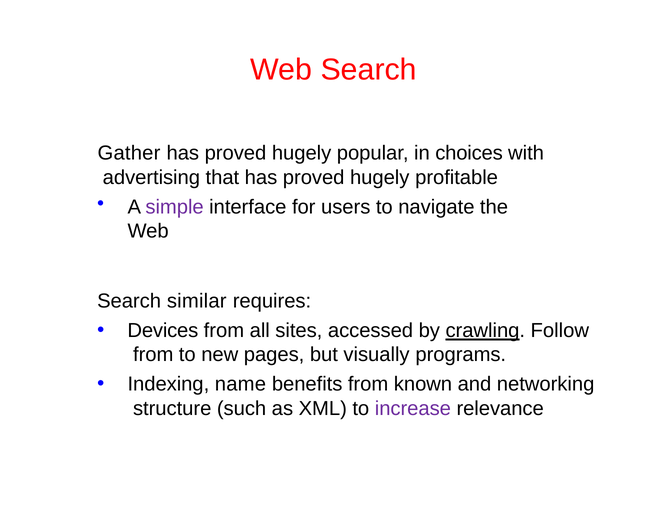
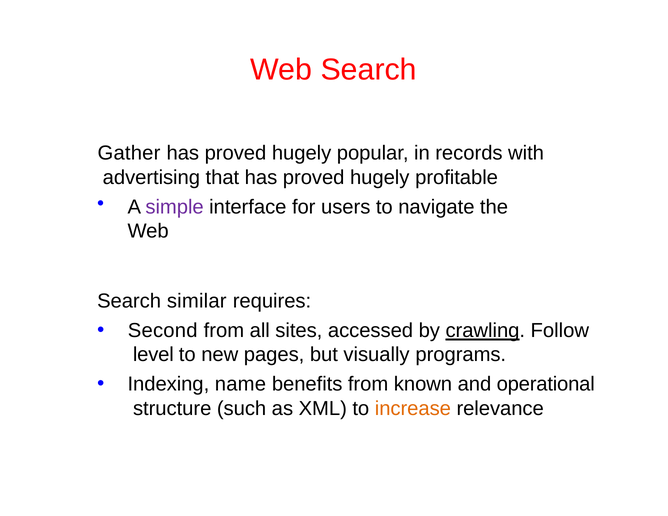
choices: choices -> records (469, 153)
Devices: Devices -> Second (163, 331)
from: from -> level (153, 355)
networking: networking -> operational (546, 384)
increase colour: purple -> orange (413, 409)
